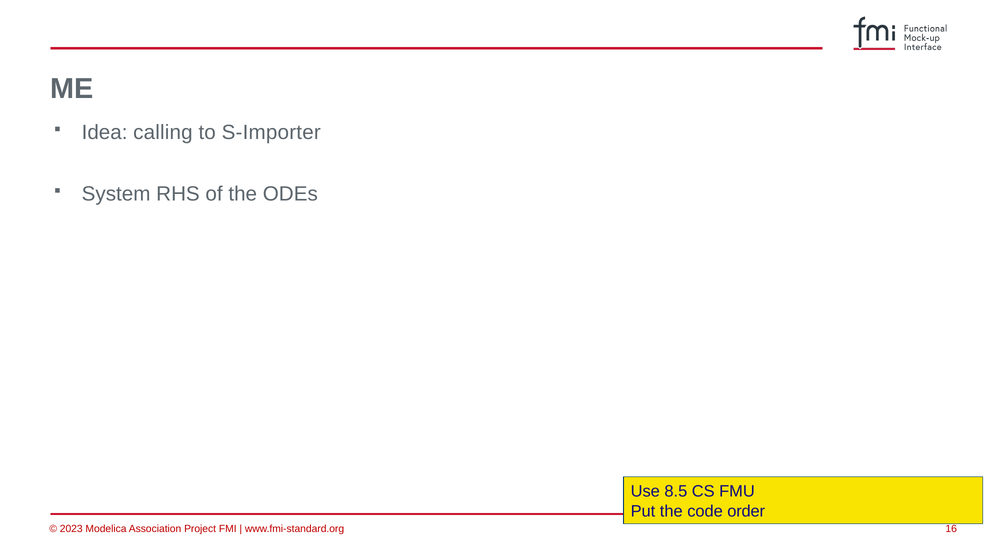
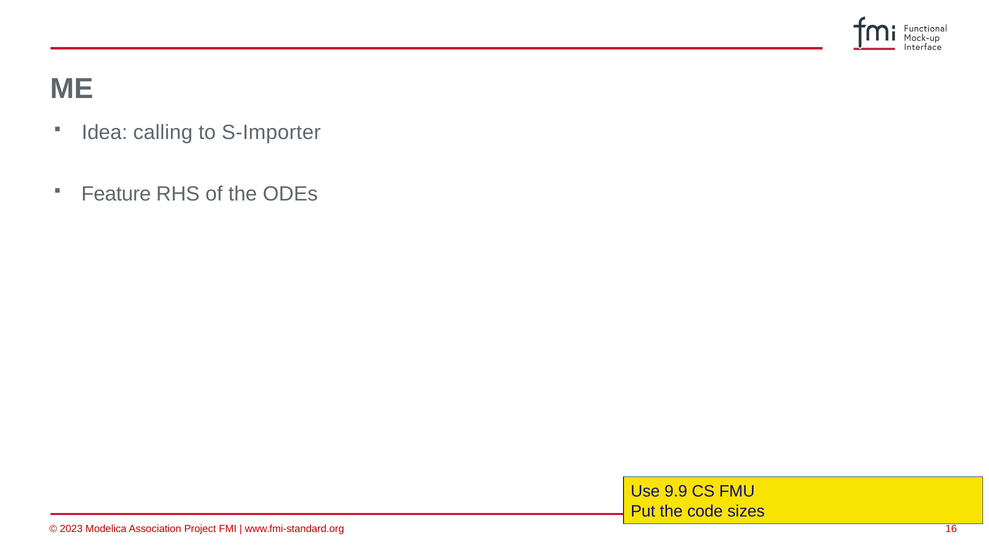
System: System -> Feature (116, 194)
8.5: 8.5 -> 9.9 (676, 492)
order: order -> sizes (746, 512)
